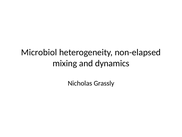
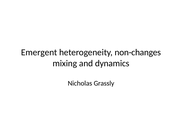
Microbiol: Microbiol -> Emergent (39, 52)
non-elapsed: non-elapsed -> non-changes (138, 52)
